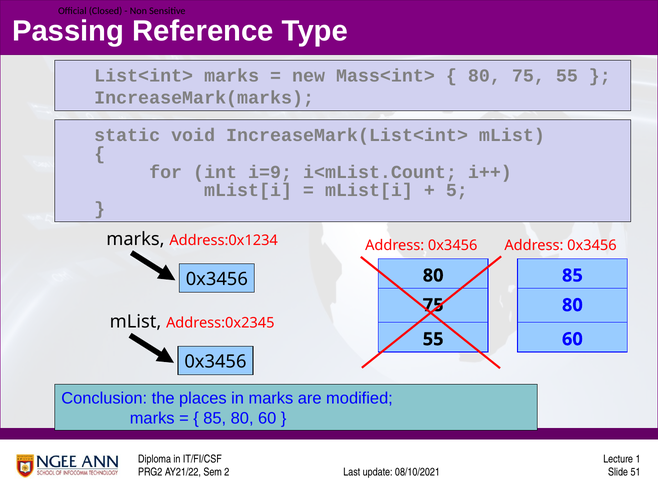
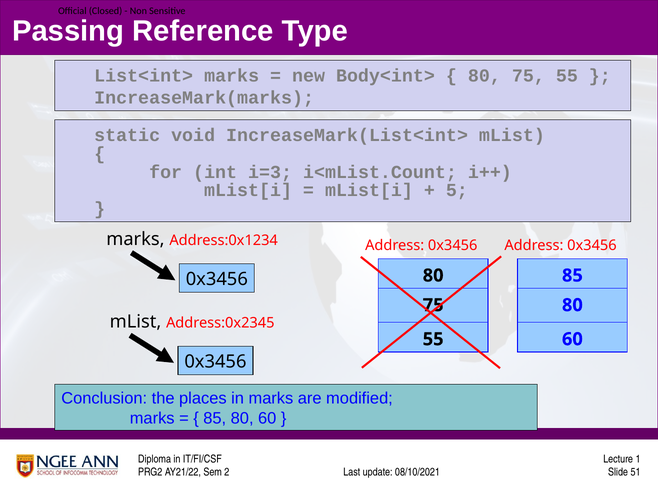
Mass<int>: Mass<int> -> Body<int> (385, 76)
i=9: i=9 -> i=3 (270, 172)
